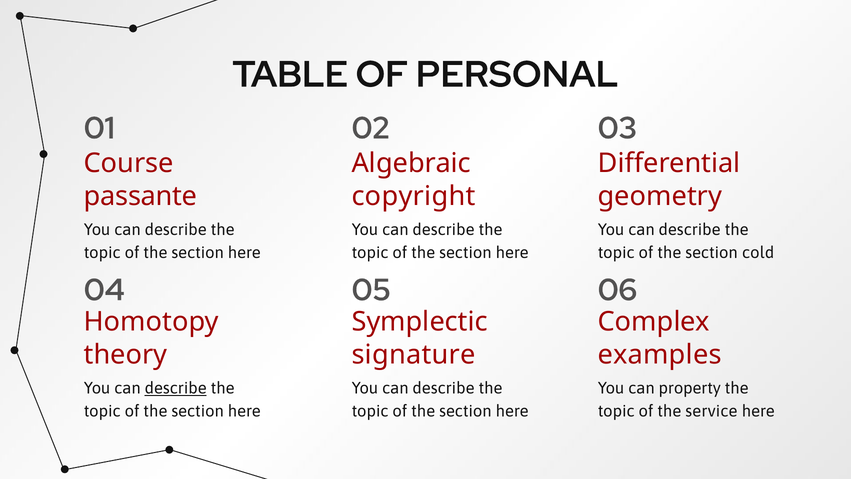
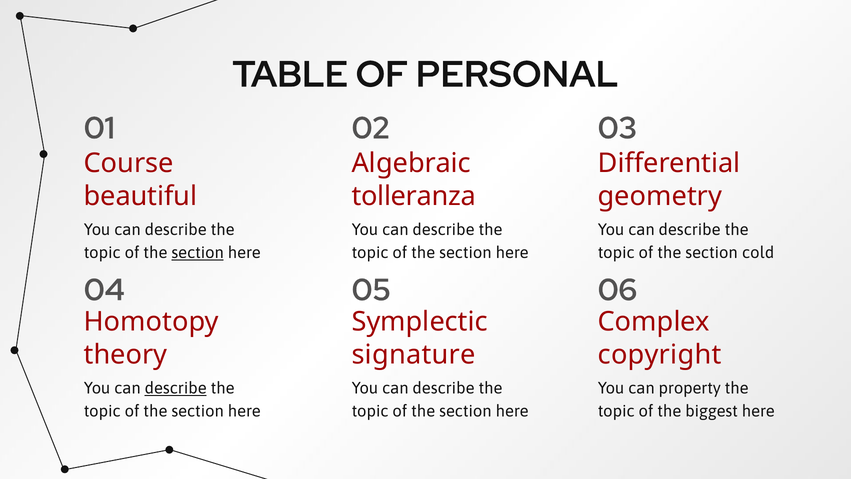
passante: passante -> beautiful (140, 196)
copyright: copyright -> tolleranza (414, 196)
section underline: none -> present (198, 253)
examples: examples -> copyright (660, 354)
service: service -> biggest (712, 411)
